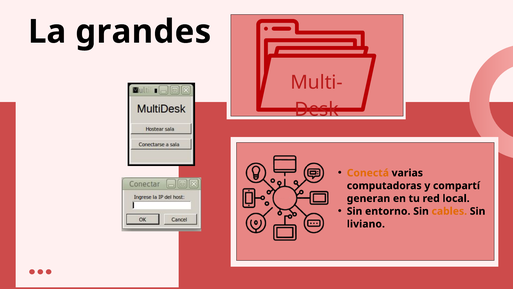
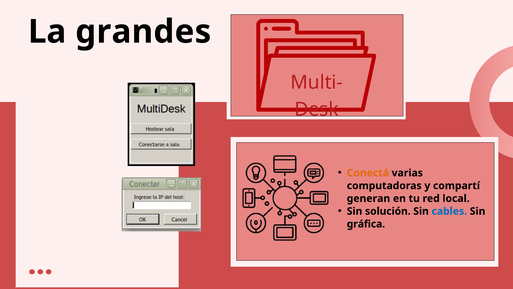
entorno: entorno -> solución (388, 211)
cables colour: orange -> blue (449, 211)
liviano: liviano -> gráfica (366, 224)
